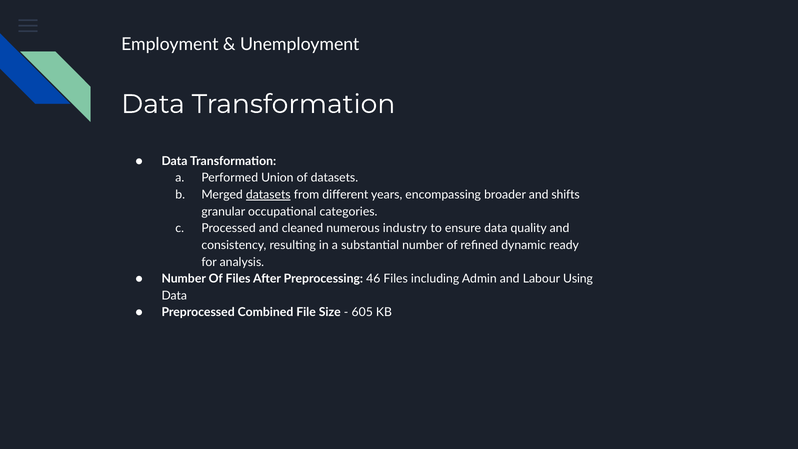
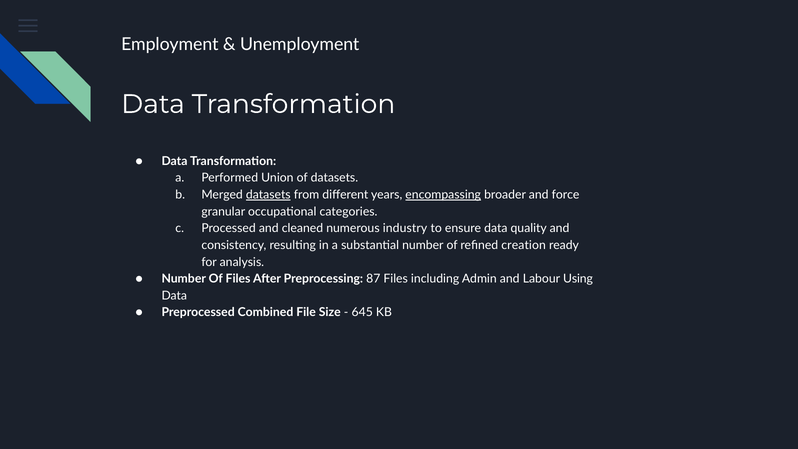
encompassing underline: none -> present (443, 195)
shifts: shifts -> force (566, 195)
dynamic: dynamic -> creation (524, 245)
46: 46 -> 87 (373, 279)
605: 605 -> 645 (362, 312)
